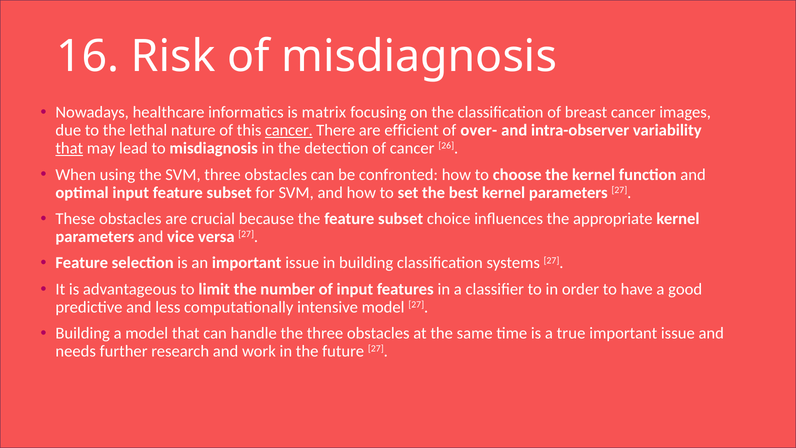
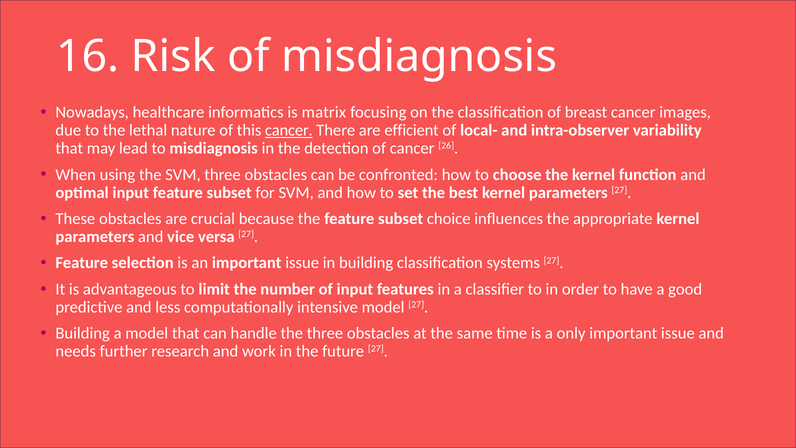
over-: over- -> local- (479, 130)
that underline: present -> none (69, 148)
true: true -> only (571, 333)
